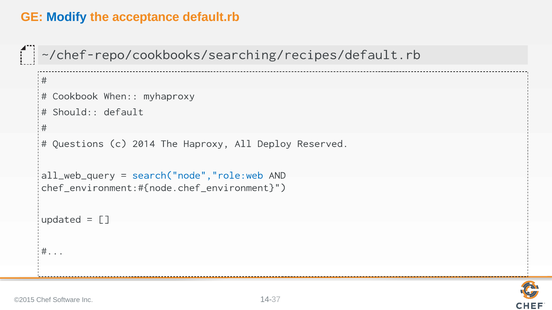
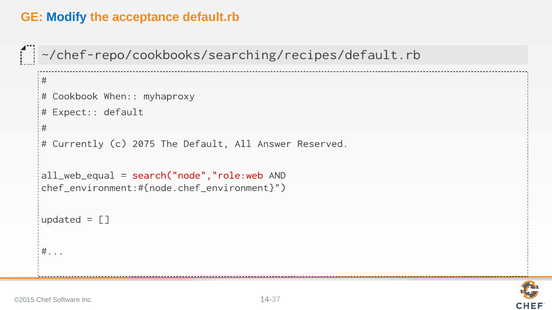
Should: Should -> Expect (75, 112)
Questions: Questions -> Currently (78, 144)
2014: 2014 -> 2075 (144, 144)
The Haproxy: Haproxy -> Default (206, 144)
Deploy: Deploy -> Answer (275, 144)
all_web_query: all_web_query -> all_web_equal (78, 175)
search("node","role:web colour: blue -> red (198, 175)
